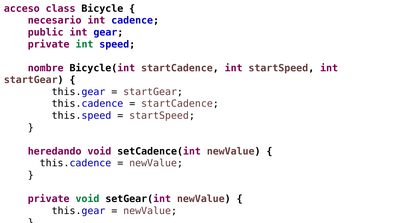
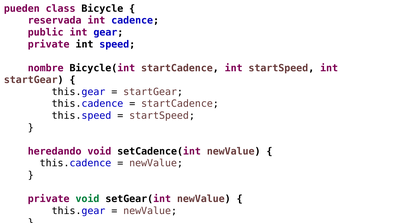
acceso: acceso -> pueden (22, 9)
necesario: necesario -> reservada (55, 20)
int colour: green -> black (84, 44)
